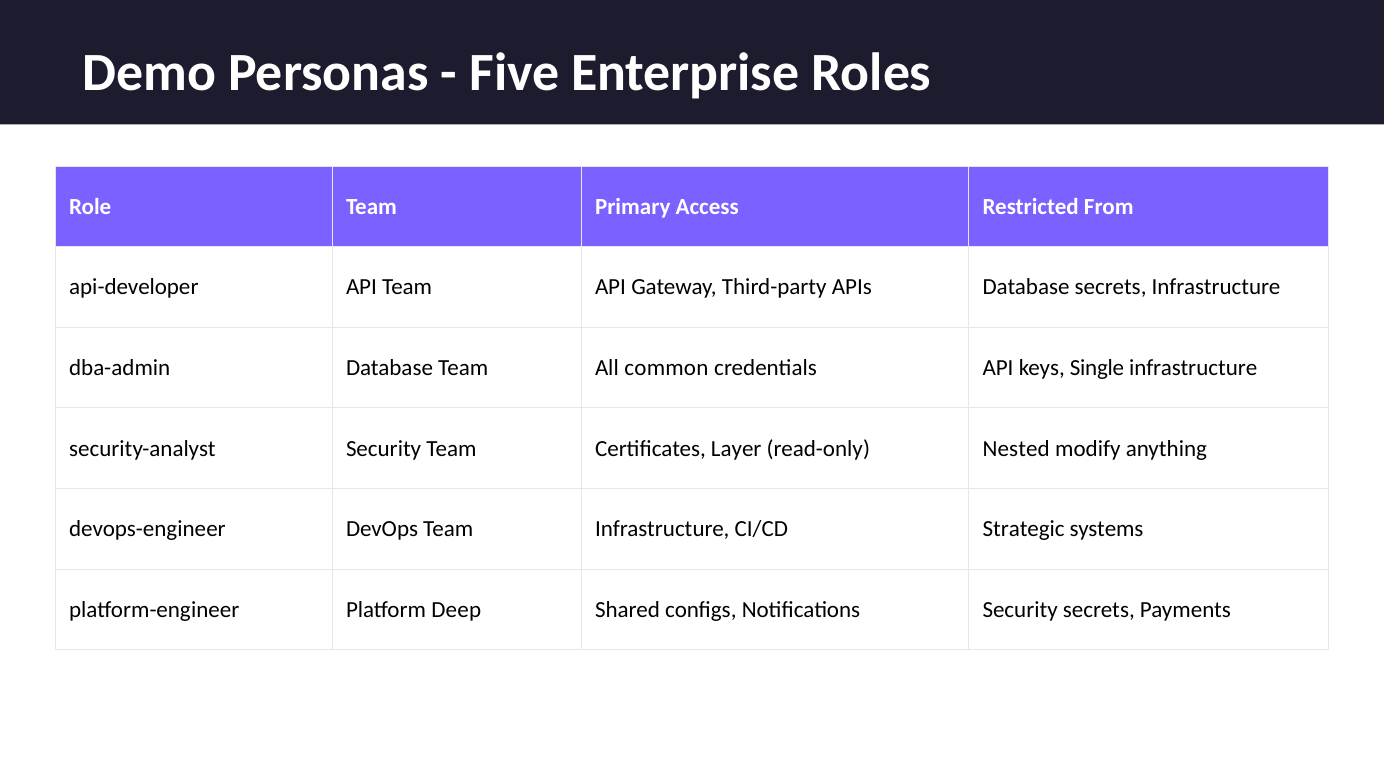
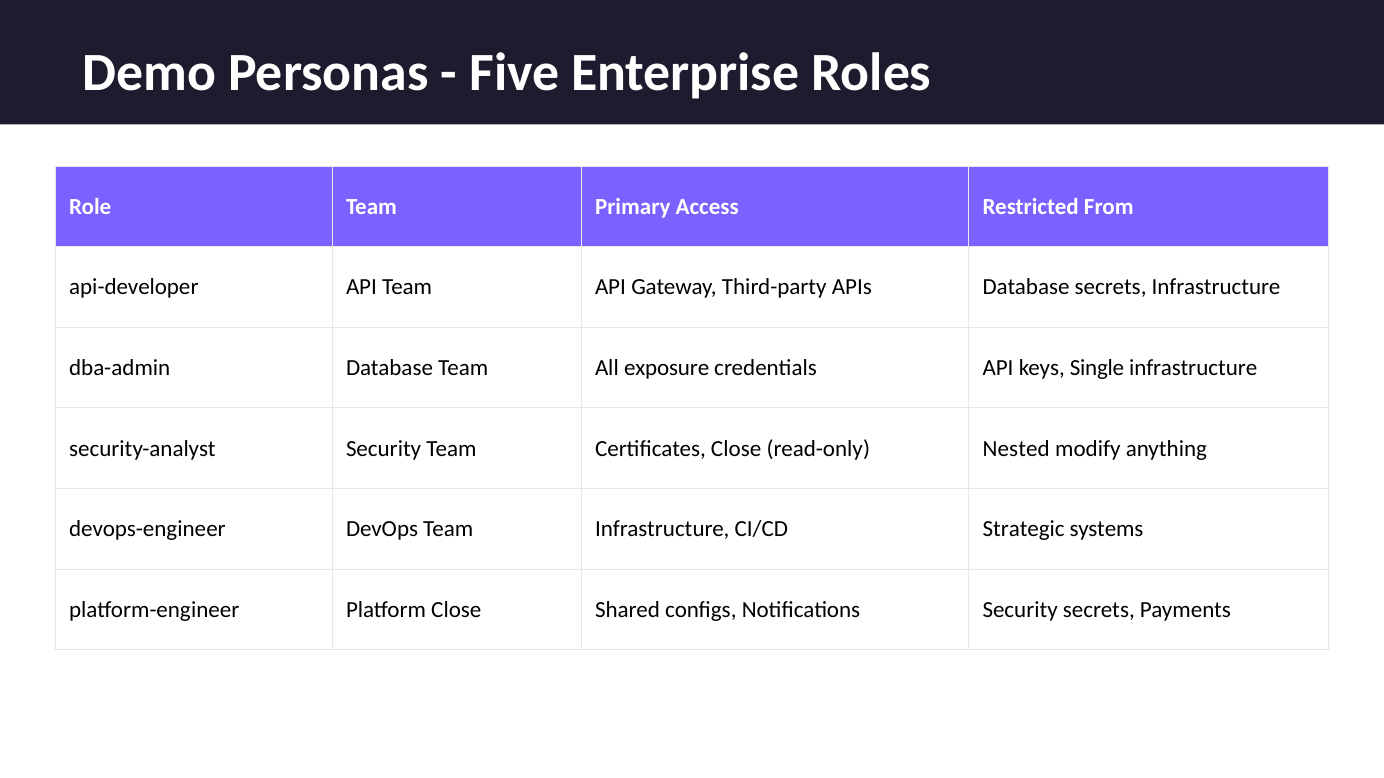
common: common -> exposure (667, 368)
Certificates Layer: Layer -> Close (736, 449)
Platform Deep: Deep -> Close (456, 610)
